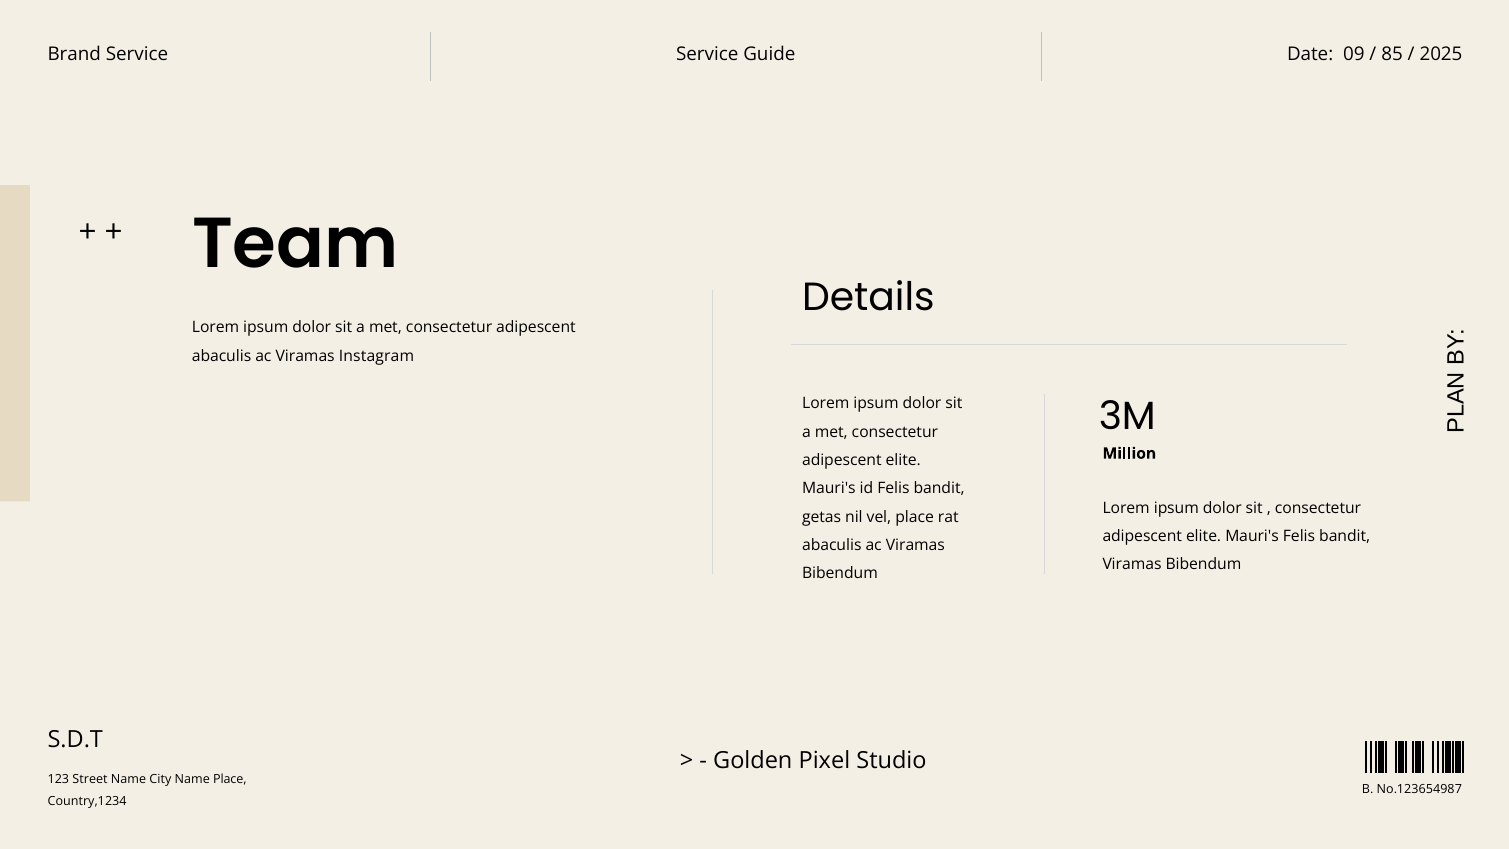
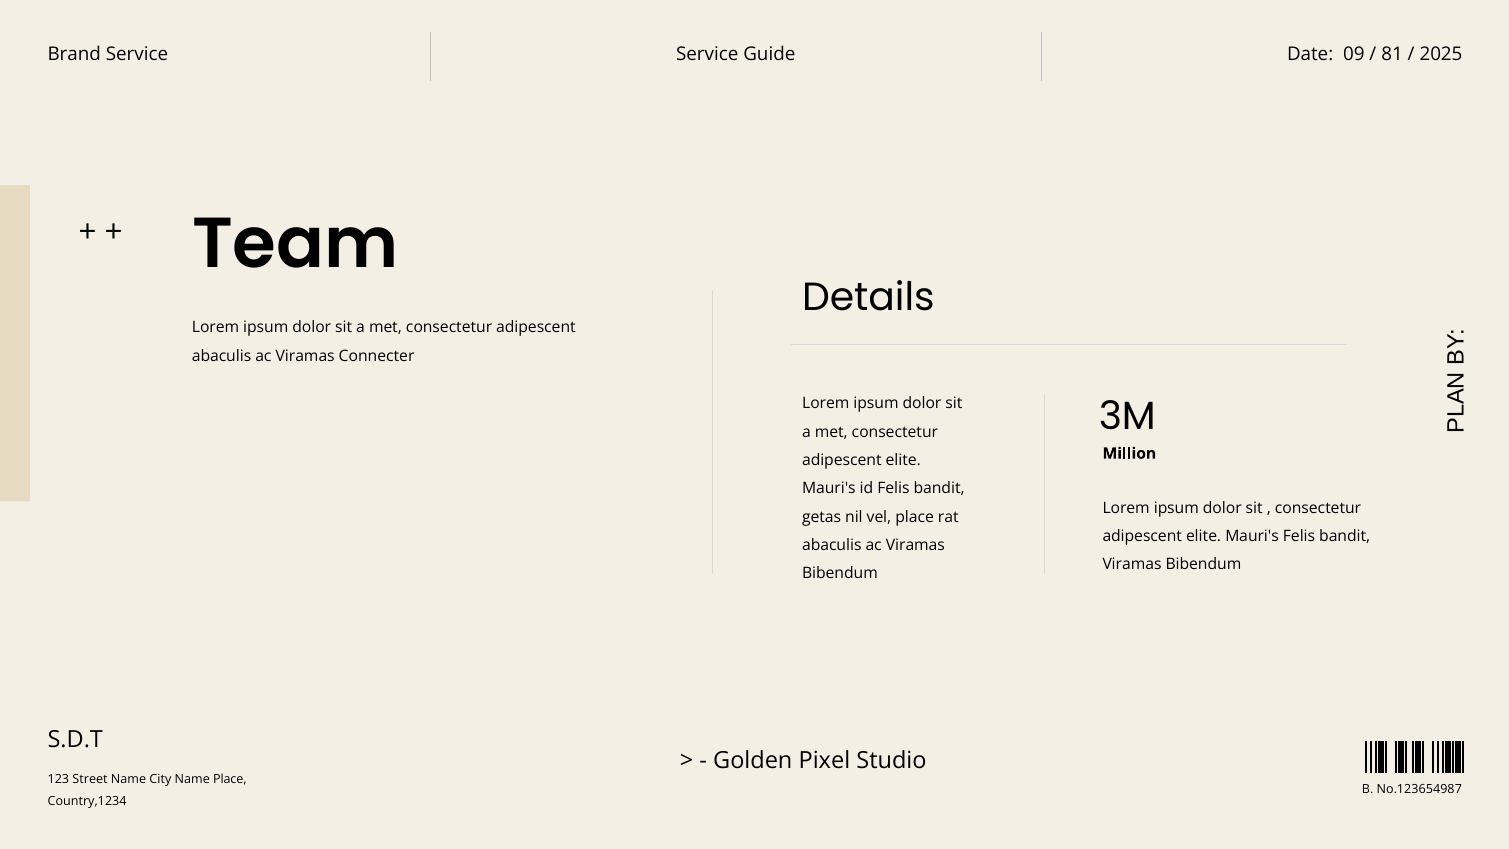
85: 85 -> 81 (1392, 54)
Instagram: Instagram -> Connecter (377, 356)
